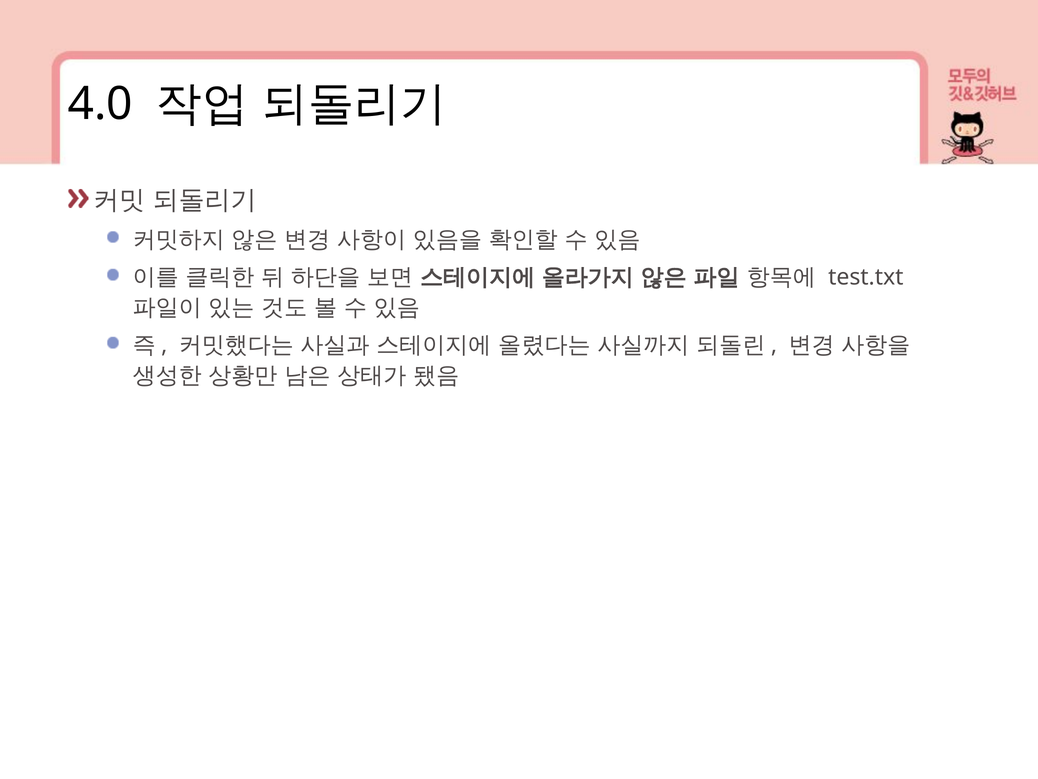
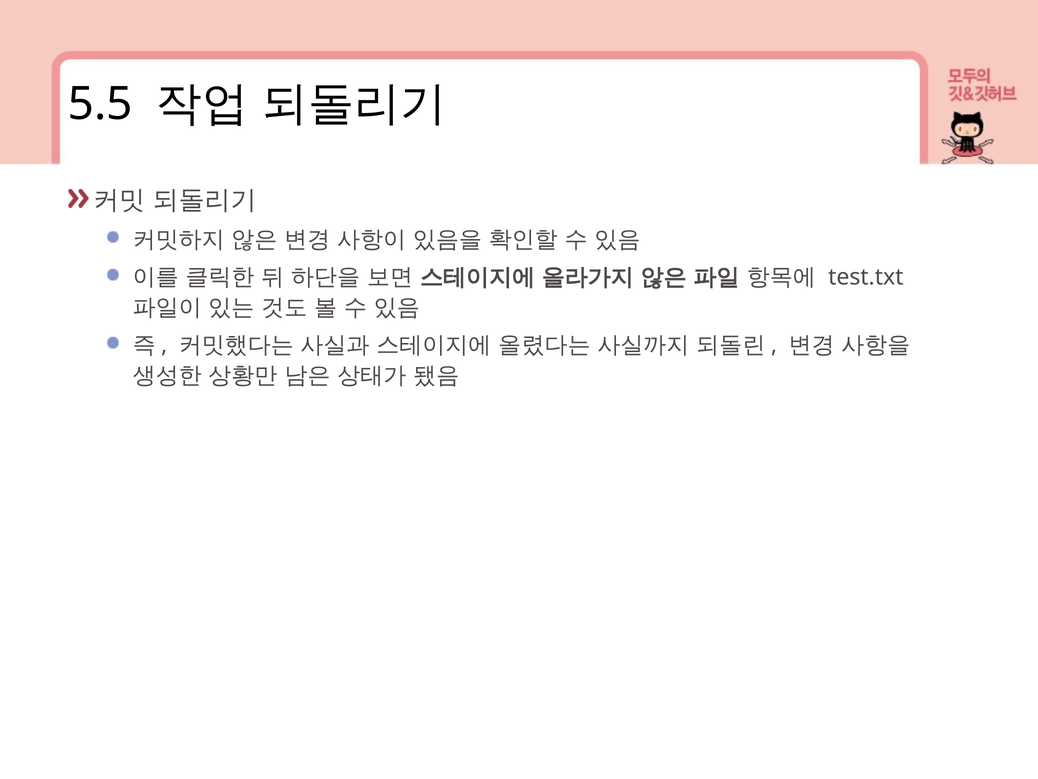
4.0: 4.0 -> 5.5 (100, 104)
